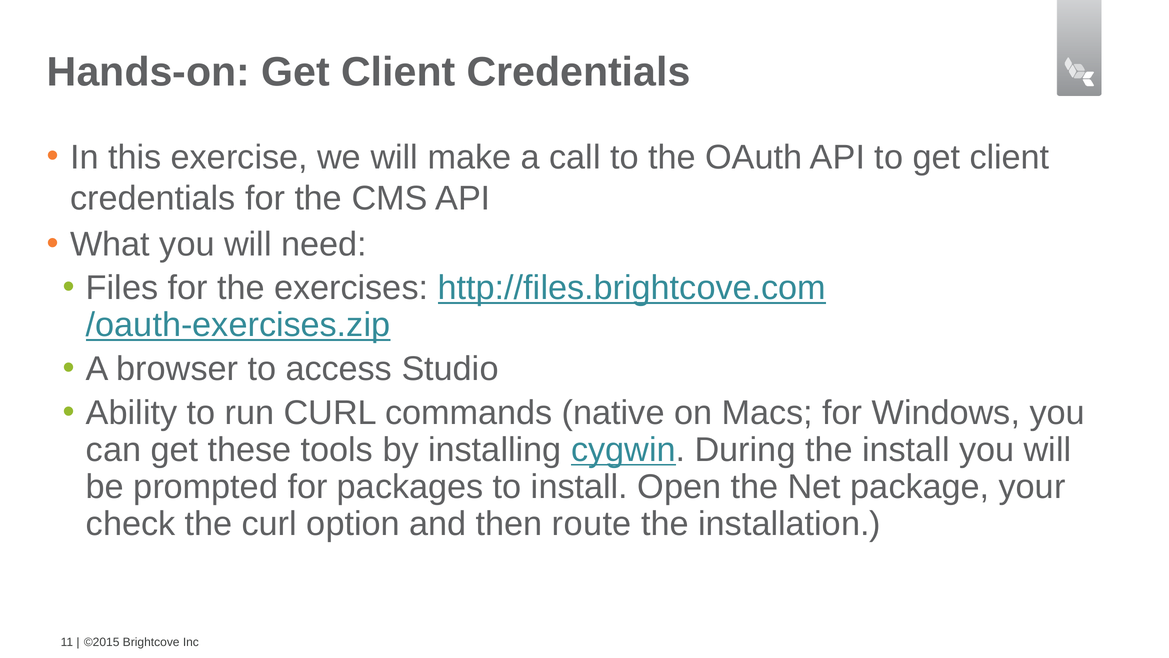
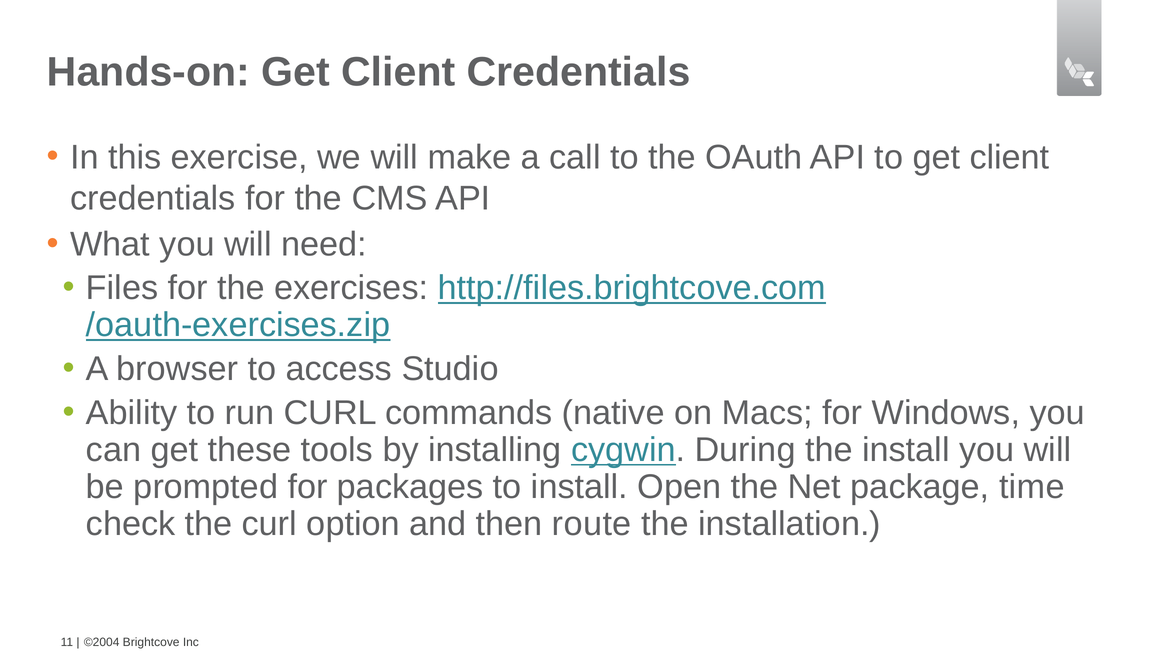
your: your -> time (1032, 487)
©2015: ©2015 -> ©2004 (102, 642)
